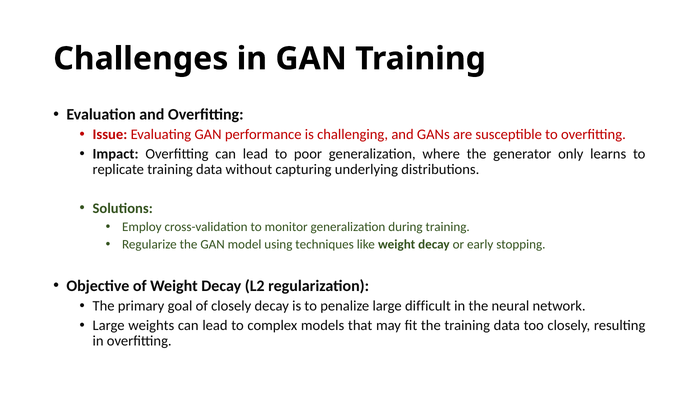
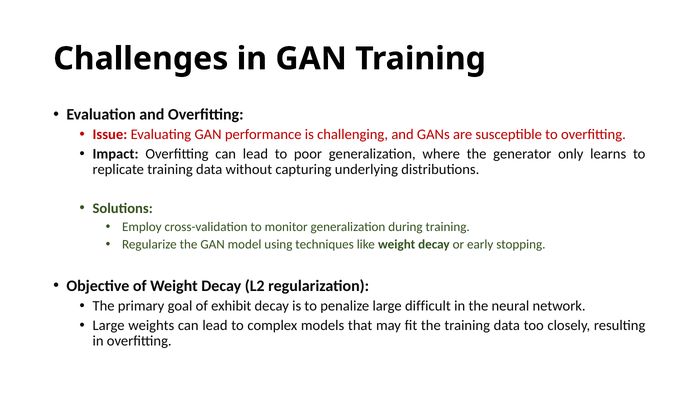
of closely: closely -> exhibit (231, 306)
